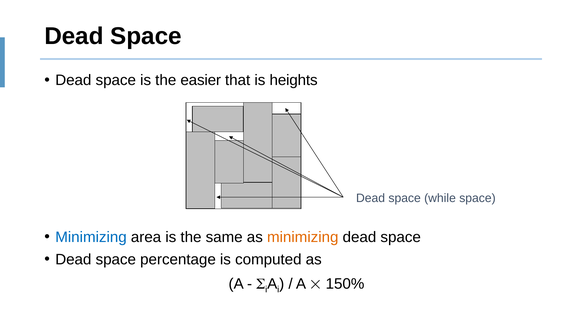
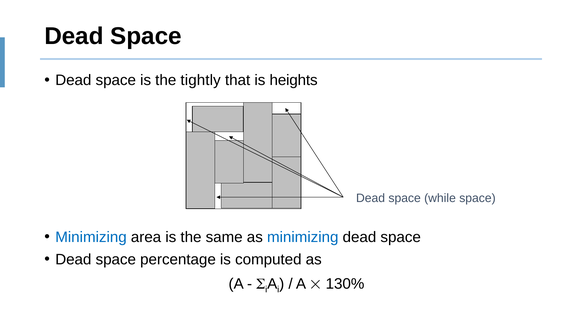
easier: easier -> tightly (201, 80)
minimizing colour: orange -> blue (303, 237)
150%: 150% -> 130% (345, 284)
